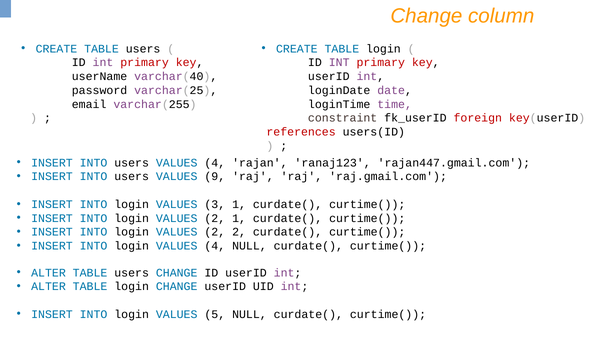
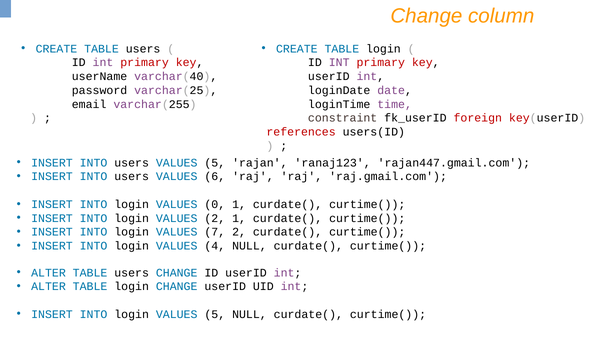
users VALUES 4: 4 -> 5 (215, 162)
9: 9 -> 6 (215, 176)
3: 3 -> 0 (215, 204)
2: 2 -> 7 (215, 232)
